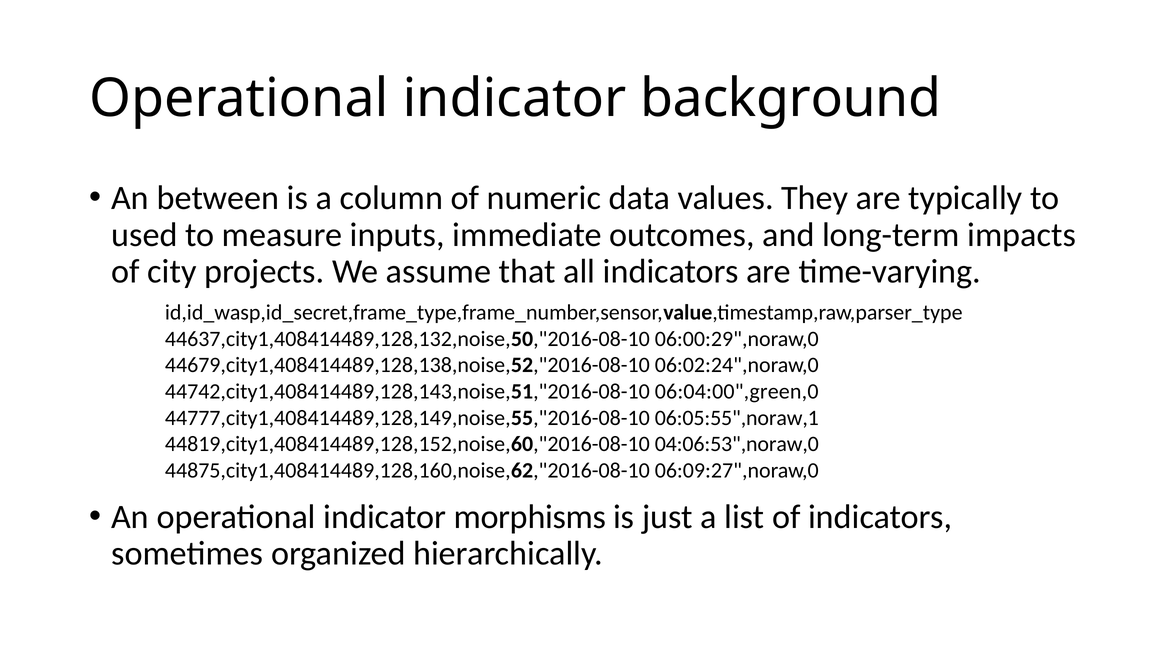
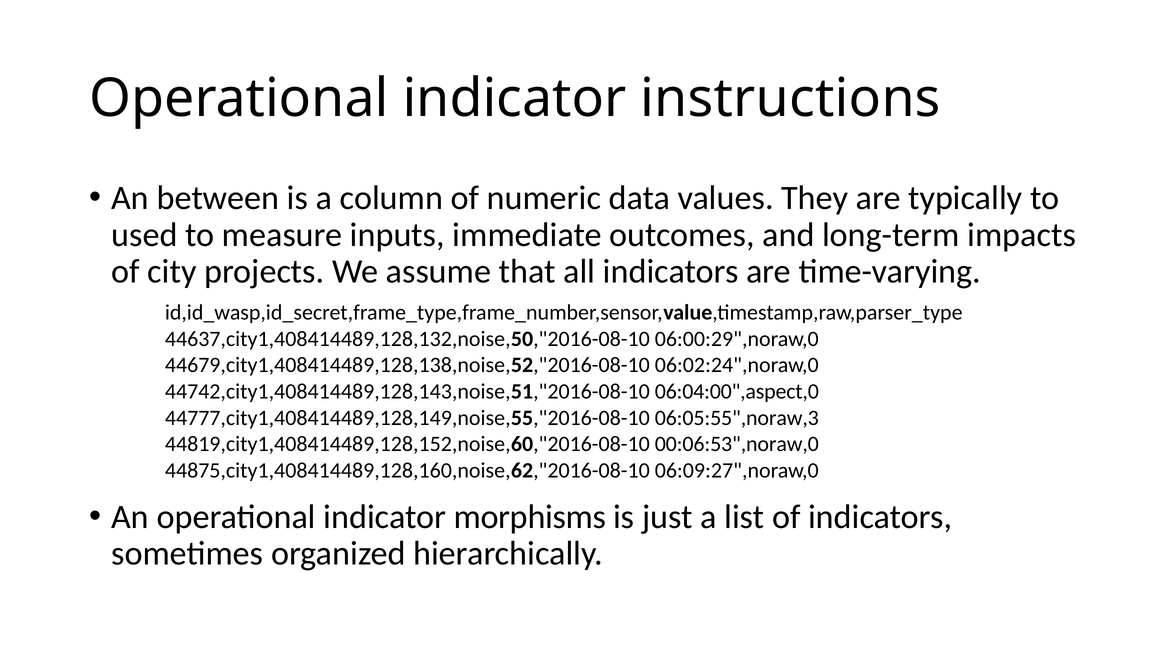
background: background -> instructions (790, 98)
06:04:00",green,0: 06:04:00",green,0 -> 06:04:00",aspect,0 (737, 392)
06:05:55",noraw,1: 06:05:55",noraw,1 -> 06:05:55",noraw,3 (737, 418)
04:06:53",noraw,0: 04:06:53",noraw,0 -> 00:06:53",noraw,0 (737, 444)
